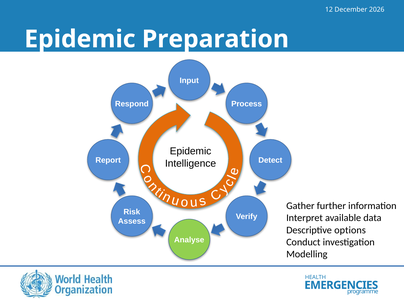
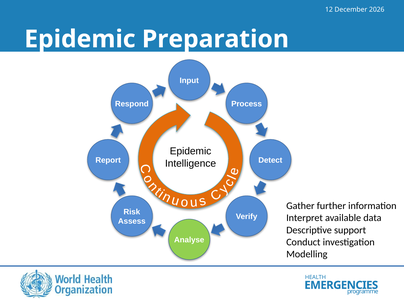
options: options -> support (350, 230)
